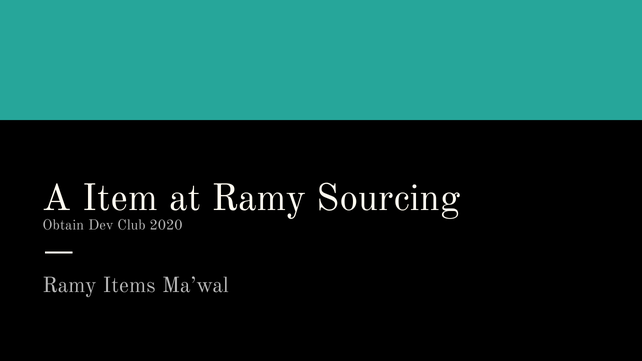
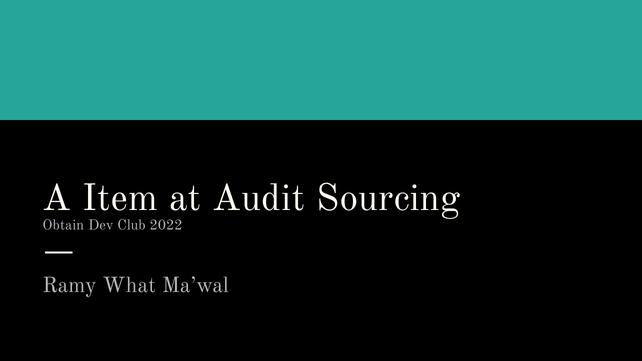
at Ramy: Ramy -> Audit (259, 198)
2020: 2020 -> 2022 (166, 225)
Items: Items -> What (129, 285)
